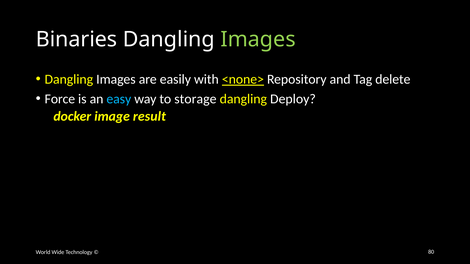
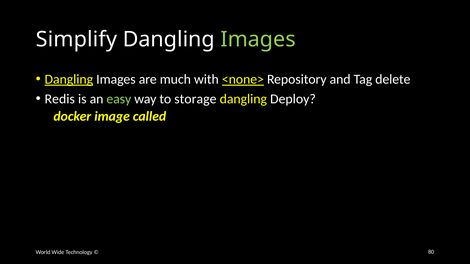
Binaries: Binaries -> Simplify (76, 39)
Dangling underline: none -> present (69, 79)
easily: easily -> much (175, 79)
Force: Force -> Redis (60, 99)
easy colour: light blue -> light green (119, 99)
result: result -> called (150, 116)
